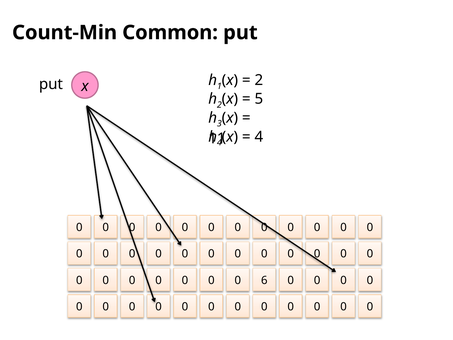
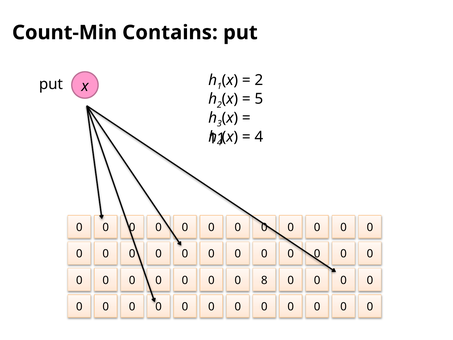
Common: Common -> Contains (170, 33)
6: 6 -> 8 (264, 280)
